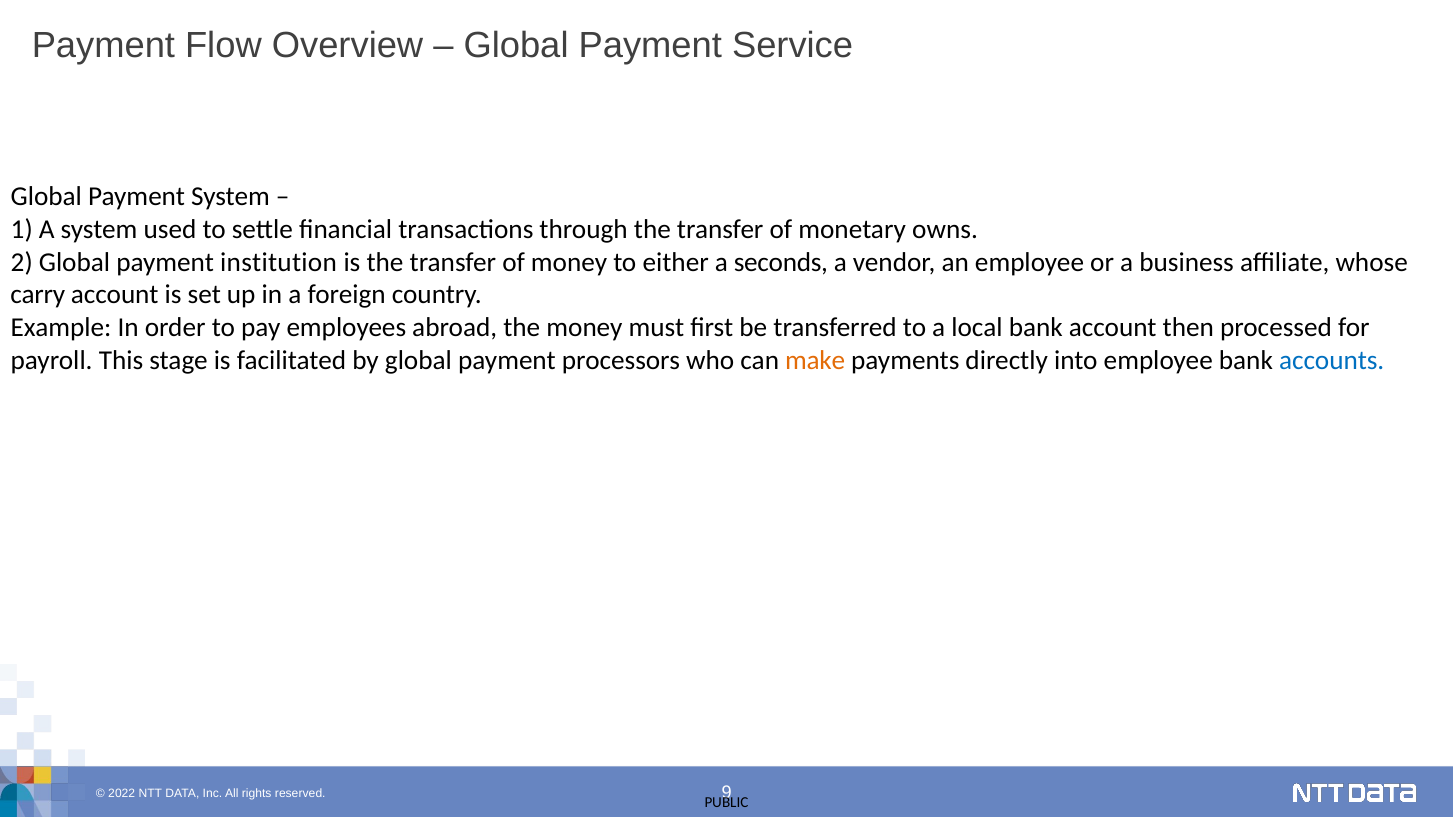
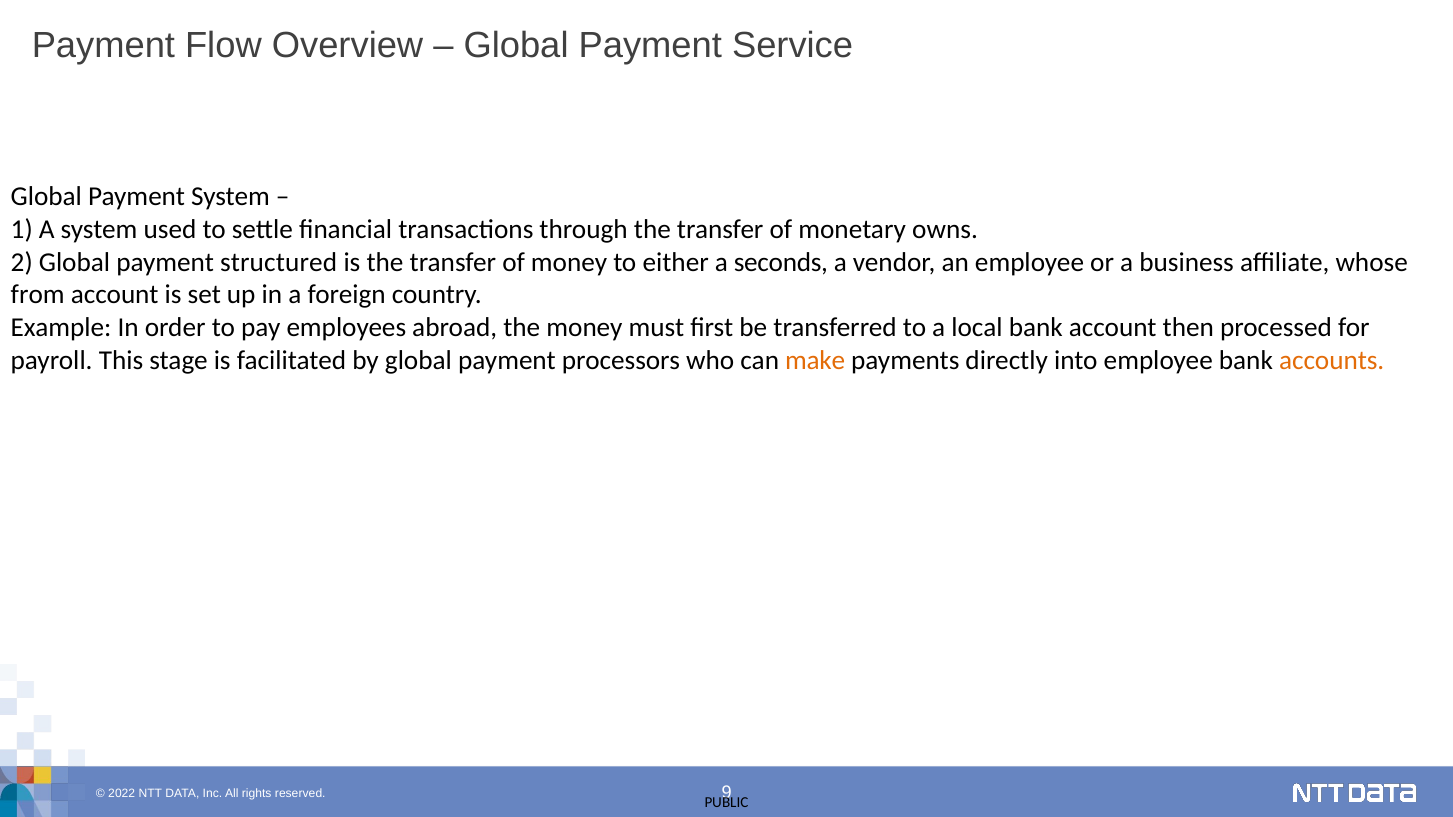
institution: institution -> structured (279, 262)
carry: carry -> from (38, 295)
accounts colour: blue -> orange (1332, 360)
